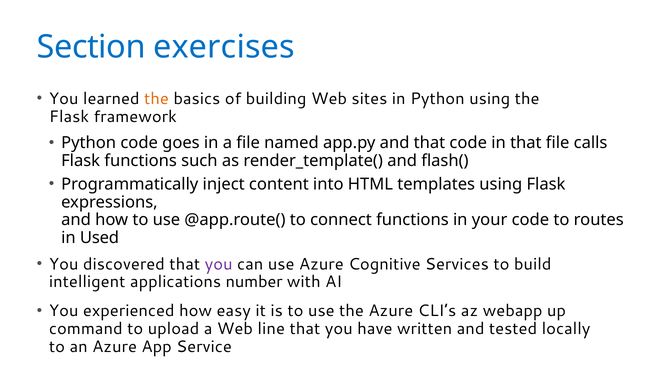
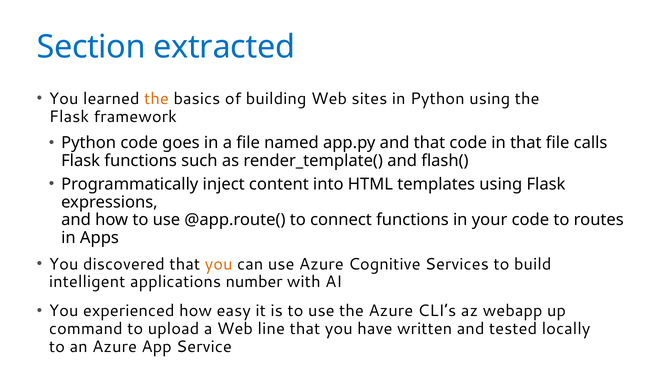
exercises: exercises -> extracted (224, 47)
Used: Used -> Apps (99, 238)
you colour: purple -> orange (219, 264)
